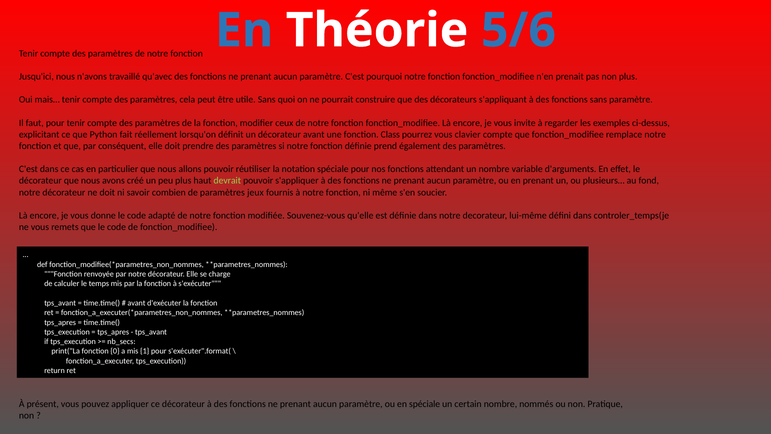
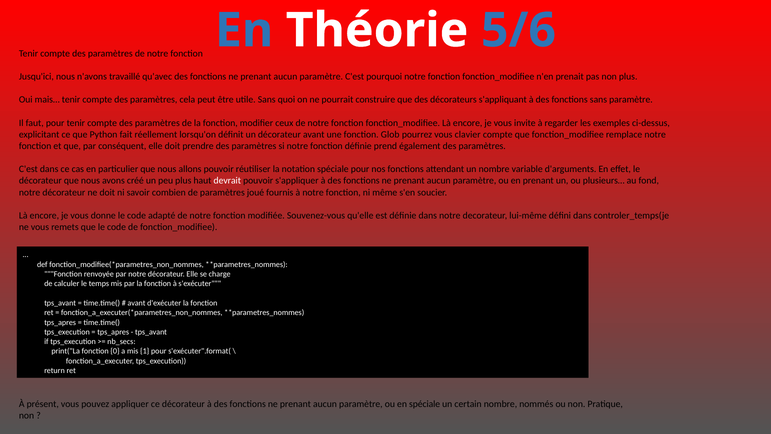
Class: Class -> Glob (390, 134)
devrait colour: light green -> white (227, 181)
jeux: jeux -> joué (256, 192)
